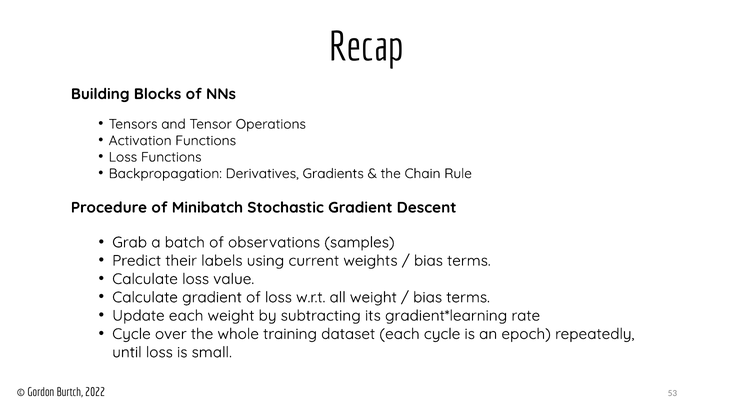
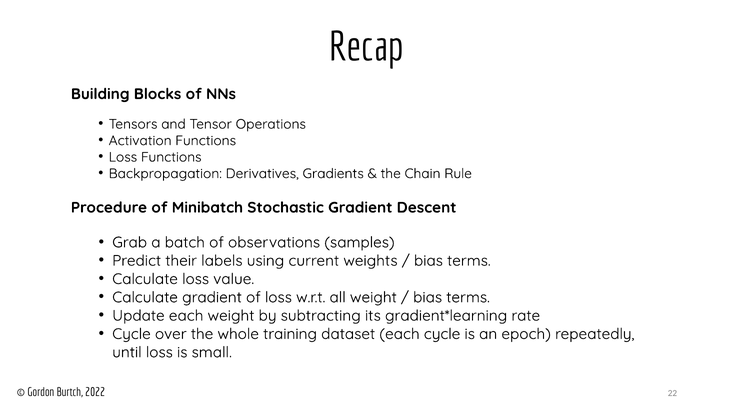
53: 53 -> 22 (672, 394)
